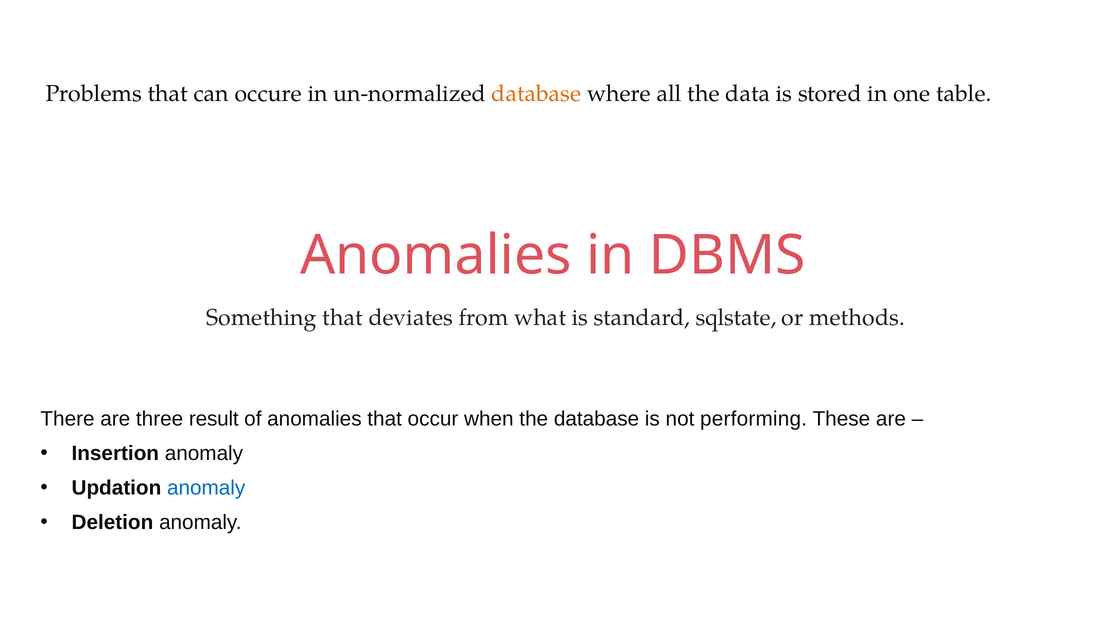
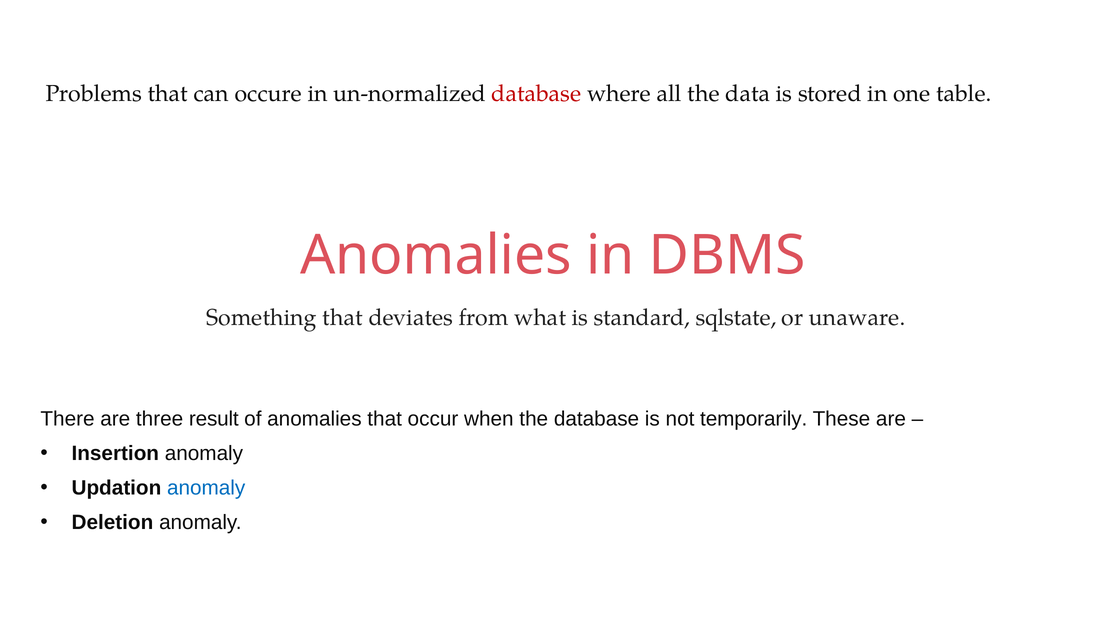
database colour: orange -> red (536, 94)
methods: methods -> unaware (857, 318)
performing: performing -> temporarily (754, 419)
